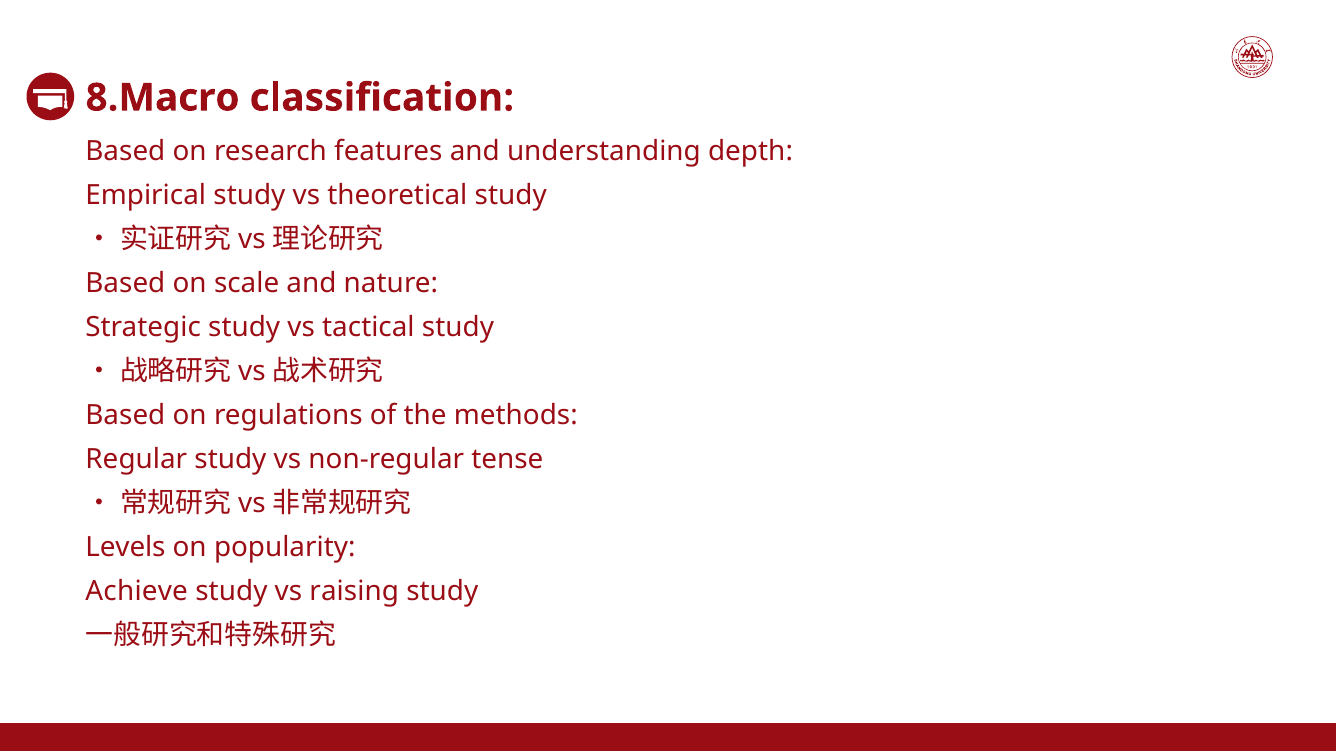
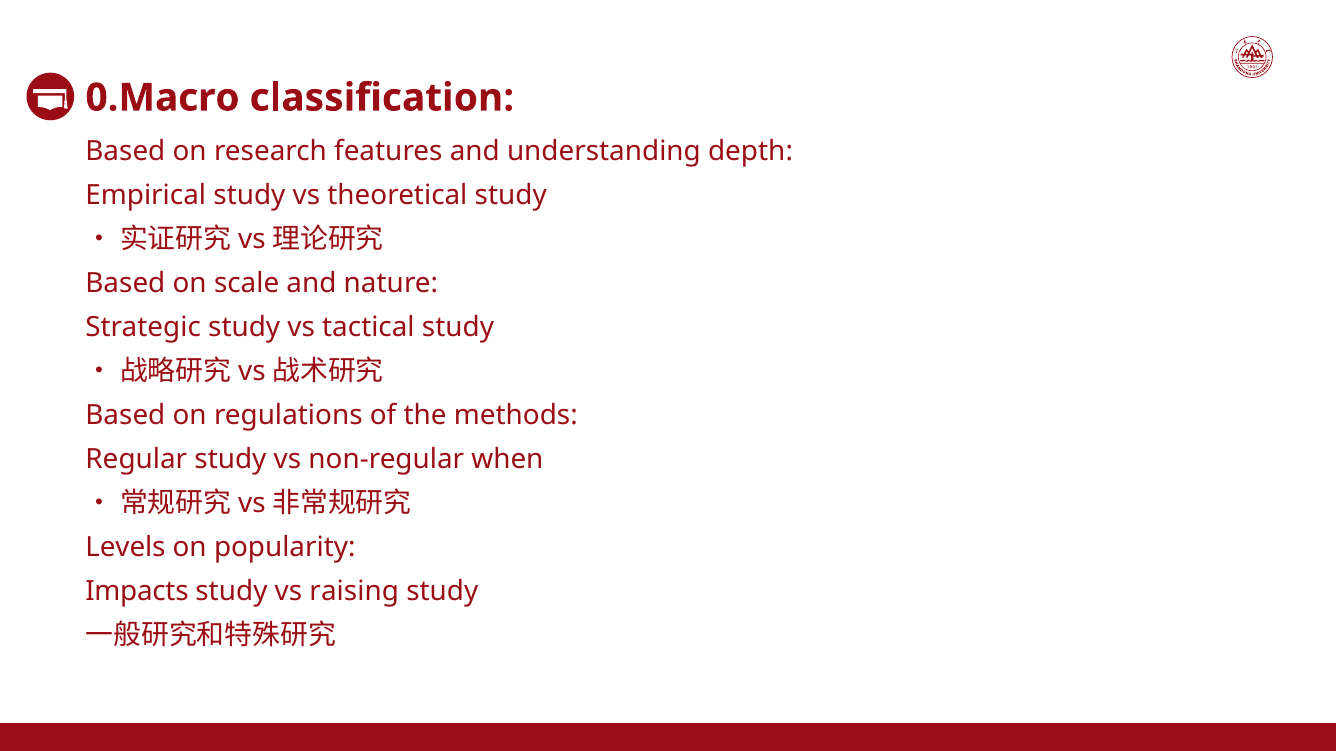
8.Macro: 8.Macro -> 0.Macro (163, 98)
tense: tense -> when (507, 460)
Achieve: Achieve -> Impacts (137, 592)
